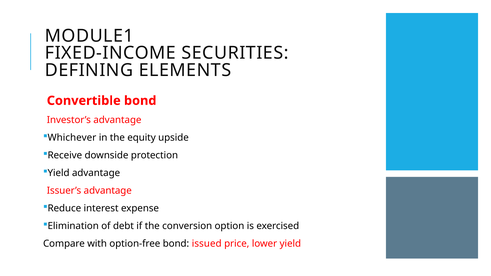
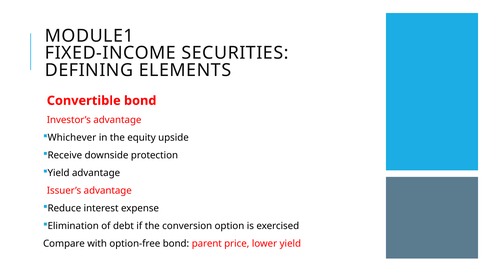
issued: issued -> parent (207, 244)
